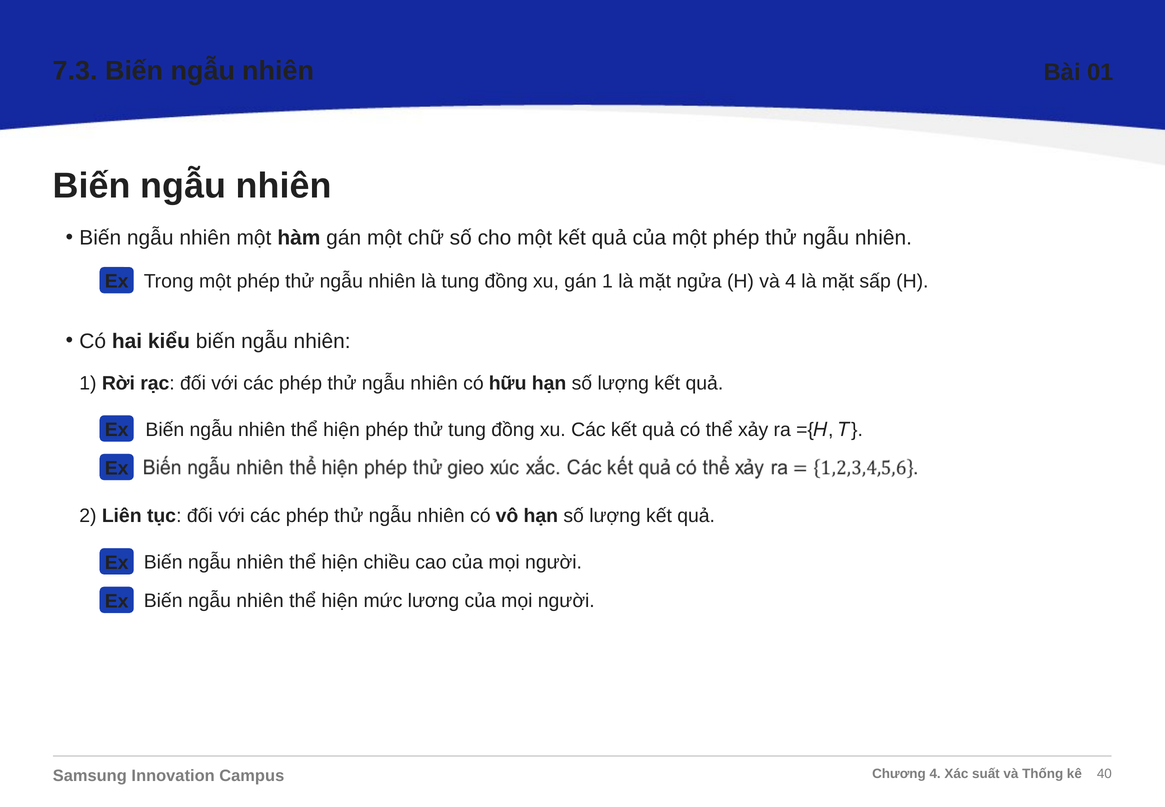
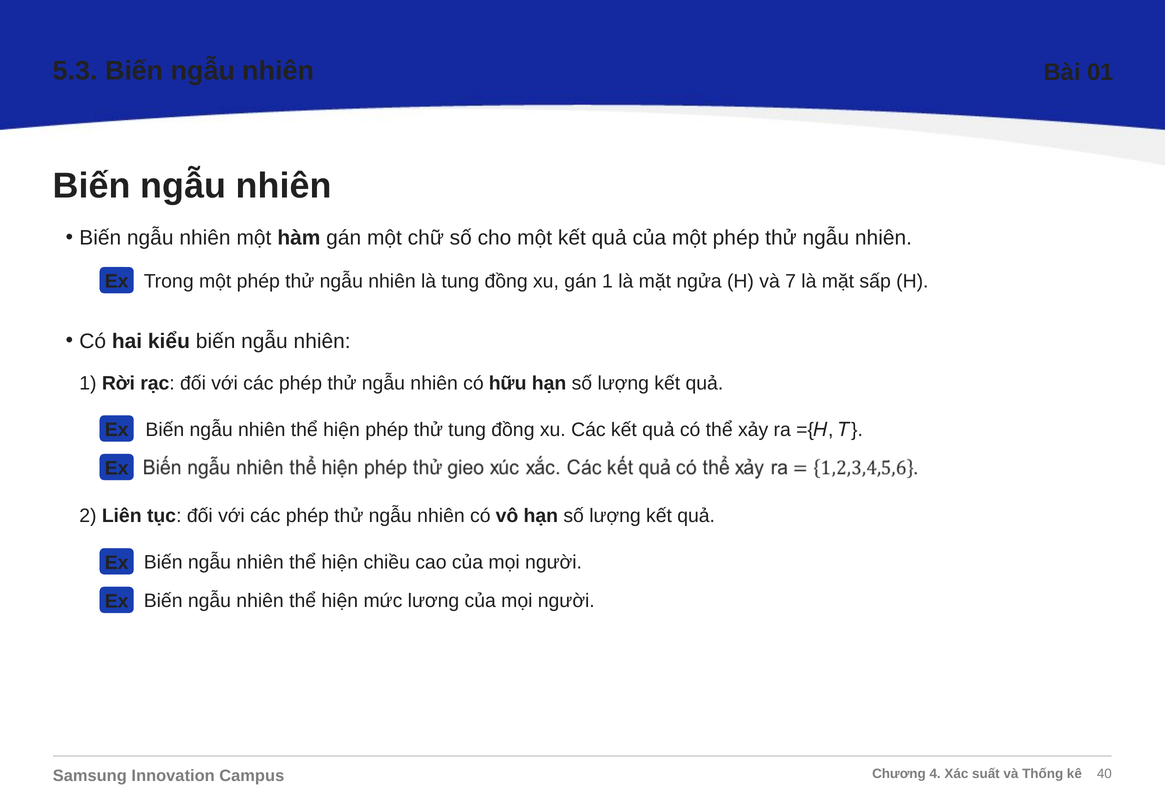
7.3: 7.3 -> 5.3 (75, 71)
và 4: 4 -> 7 (791, 281)
